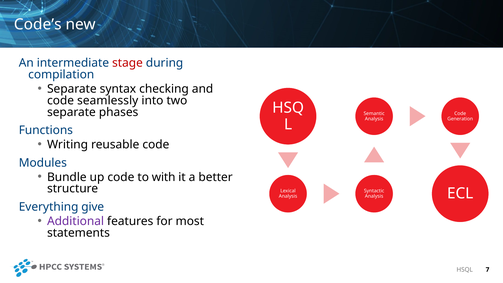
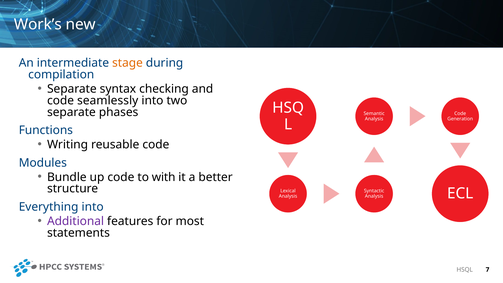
Code’s: Code’s -> Work’s (38, 24)
stage colour: red -> orange (127, 63)
Everything give: give -> into (93, 207)
